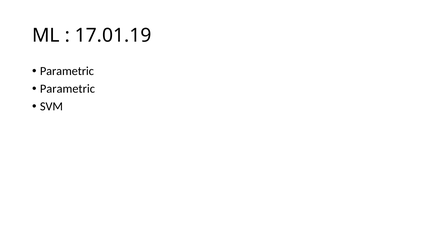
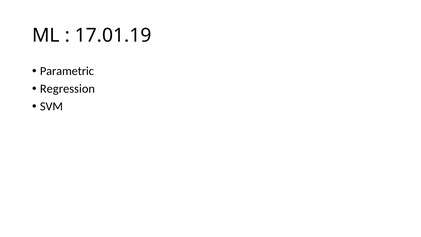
Parametric: Parametric -> Regression (67, 89)
